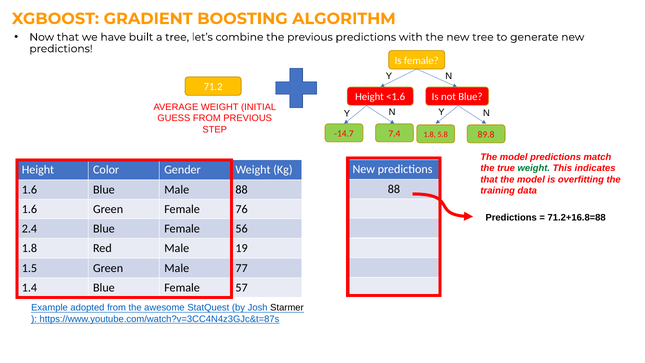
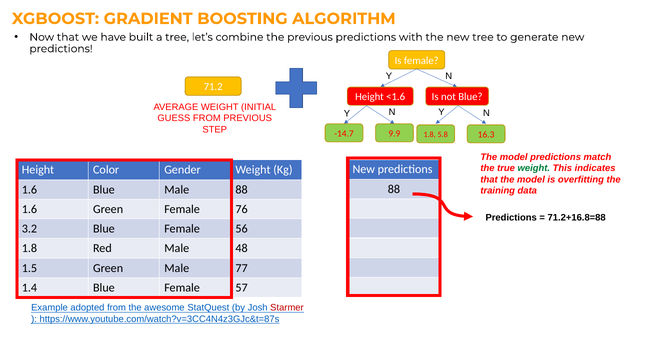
7.4: 7.4 -> 9.9 (394, 133)
89.8: 89.8 -> 16.3 (486, 134)
2.4: 2.4 -> 3.2 (29, 229)
19: 19 -> 48 (242, 248)
Starmer colour: black -> red (287, 308)
